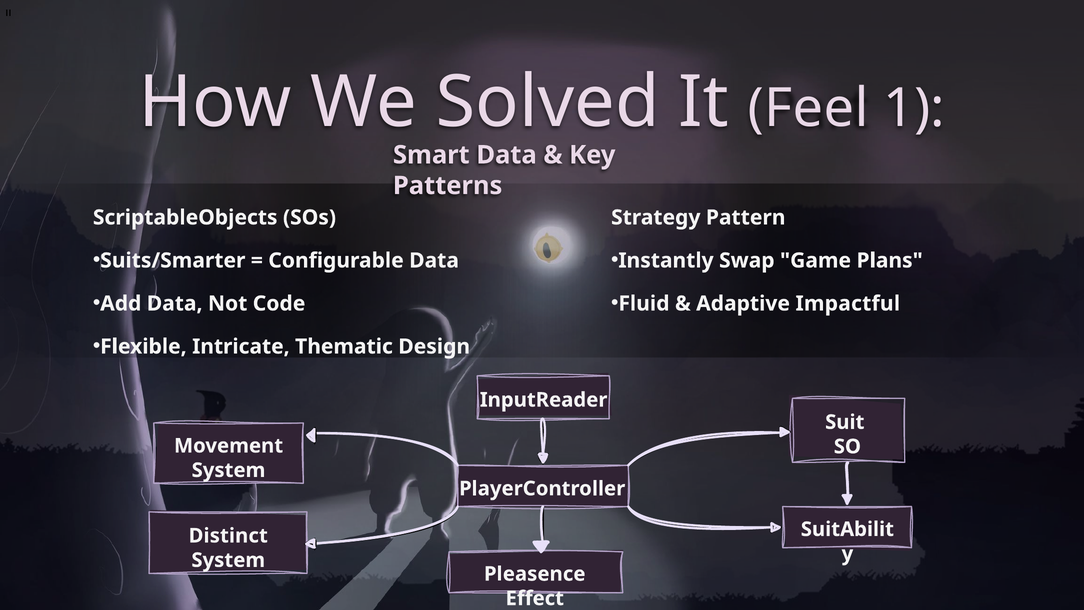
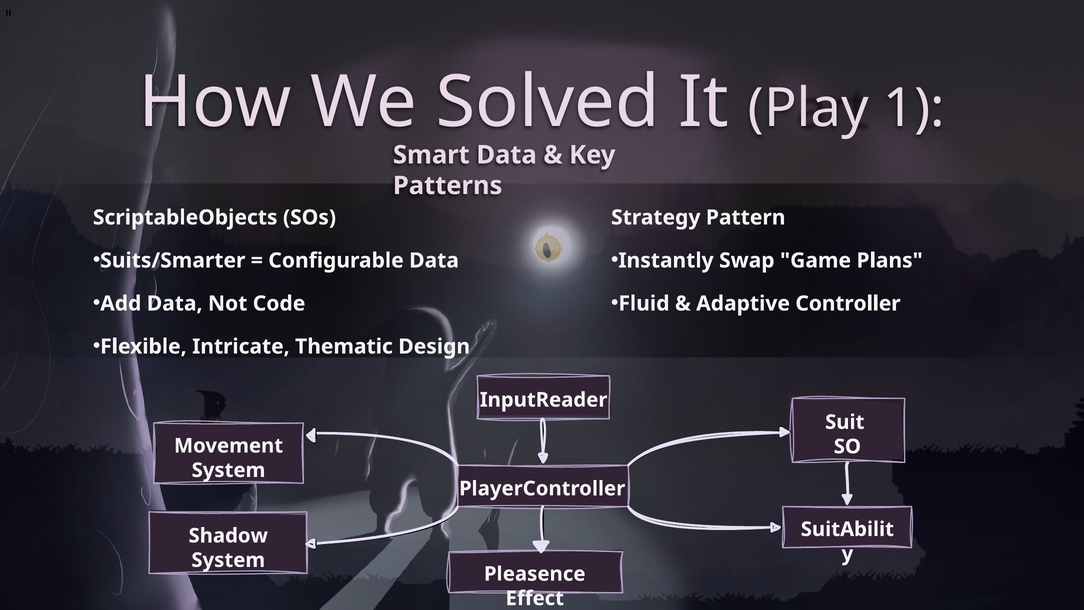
Feel: Feel -> Play (808, 108)
Impactful: Impactful -> Controller (848, 303)
Distinct: Distinct -> Shadow (228, 536)
